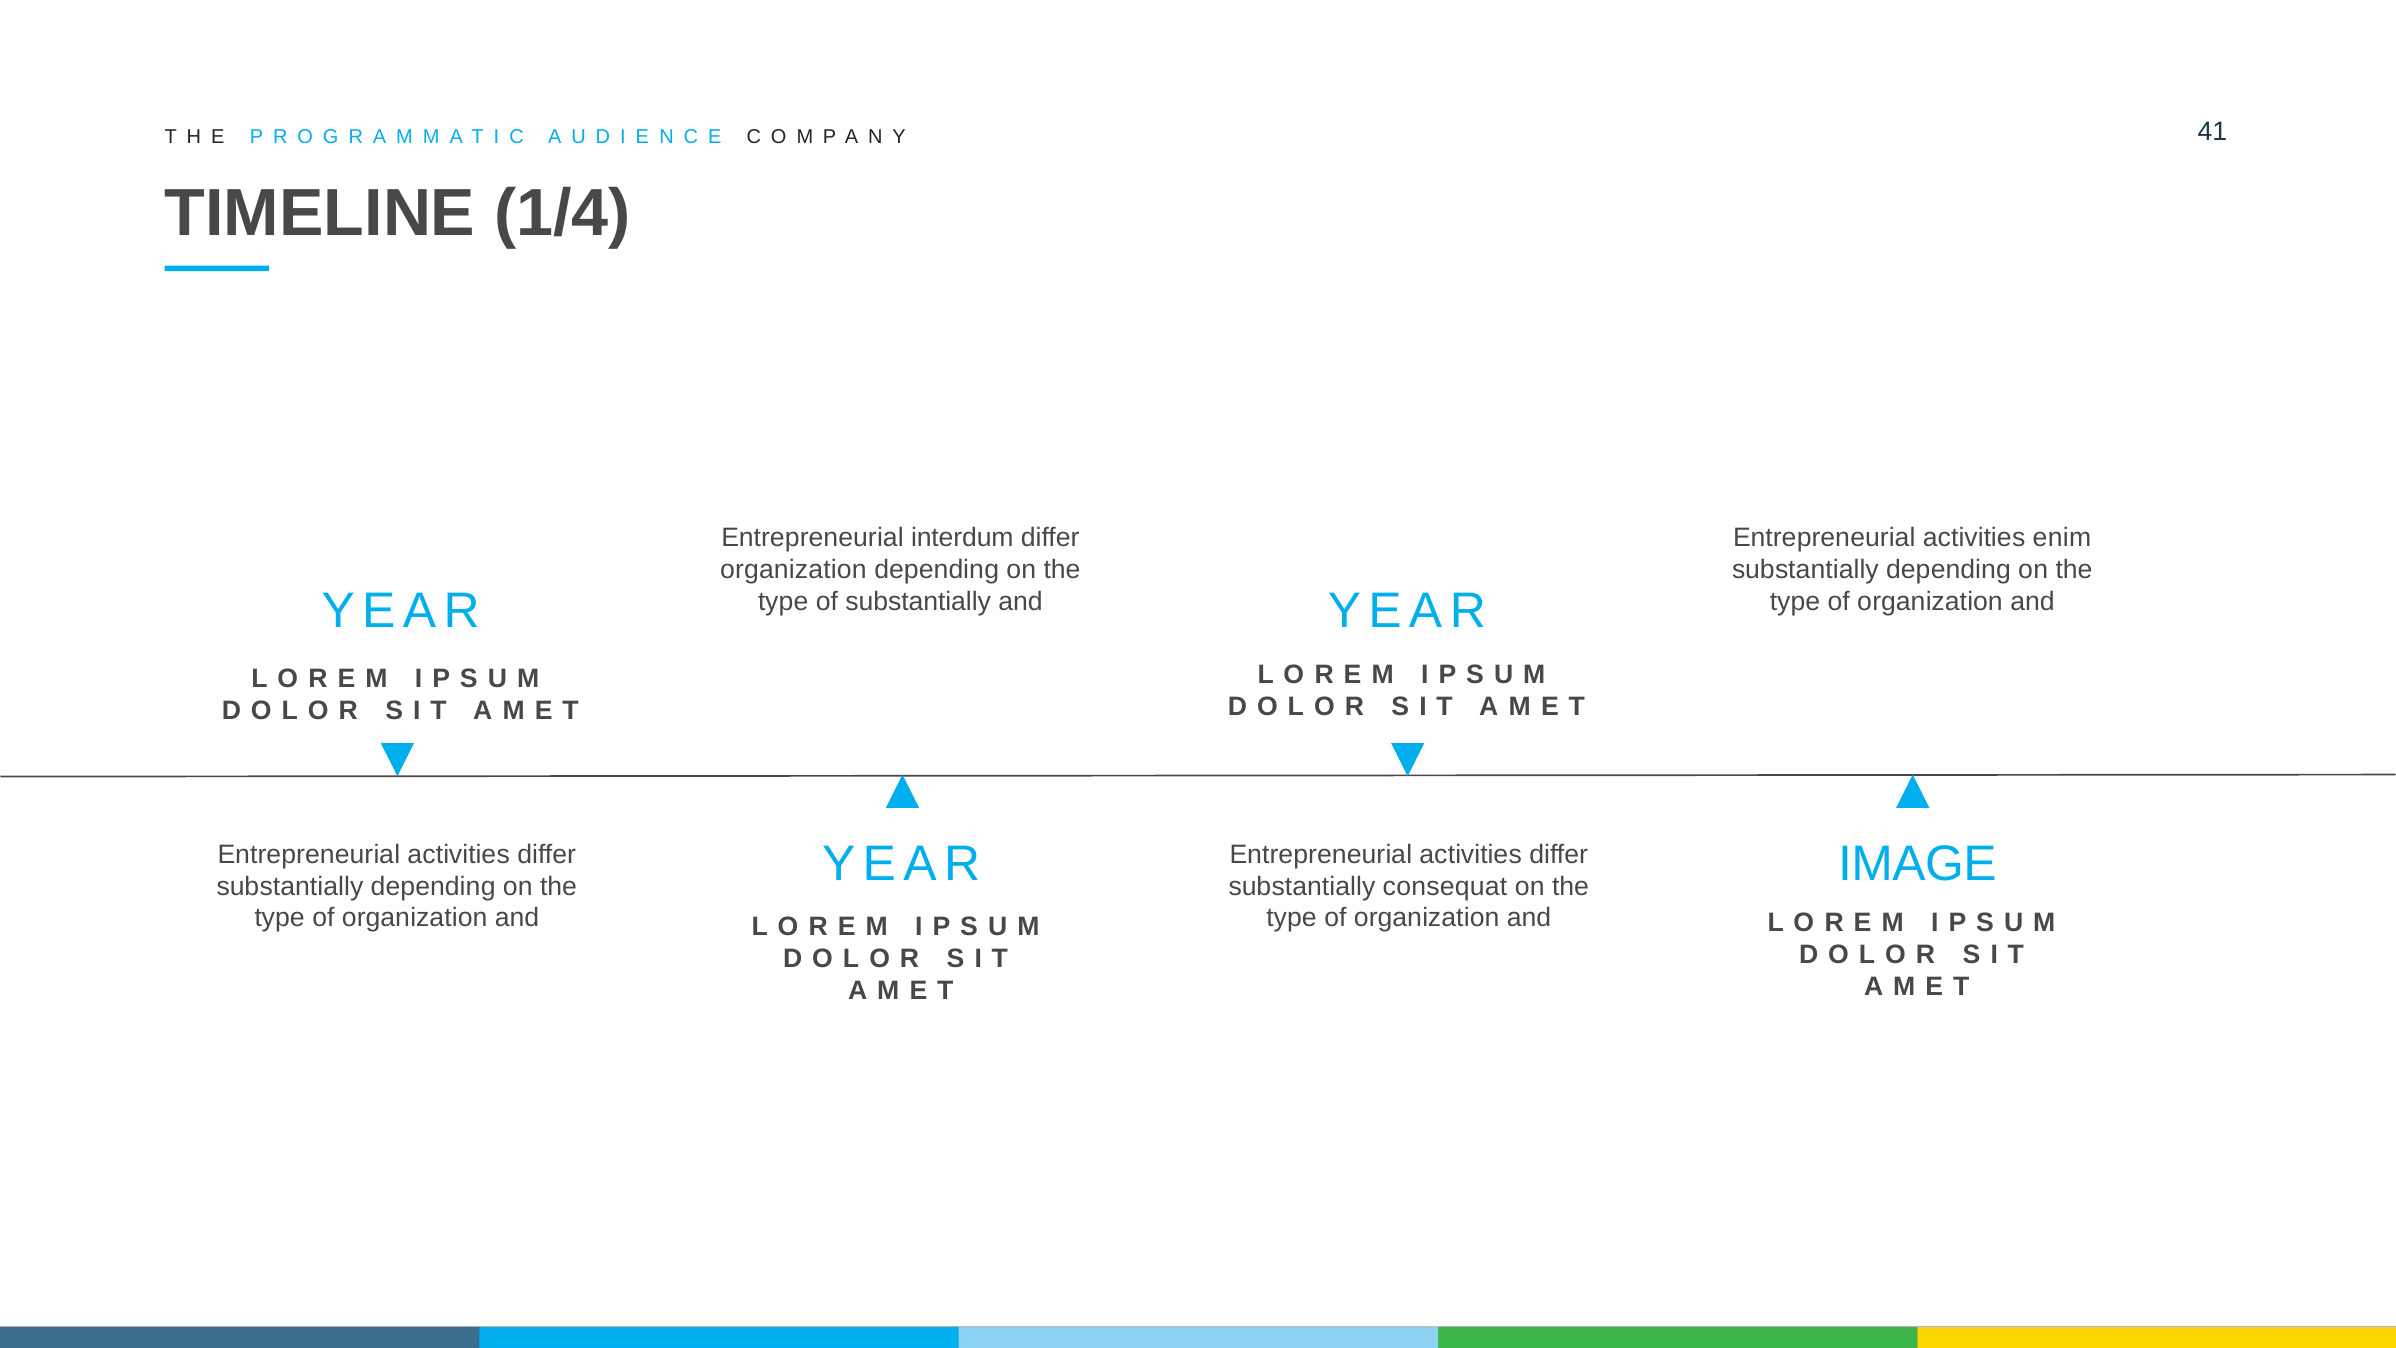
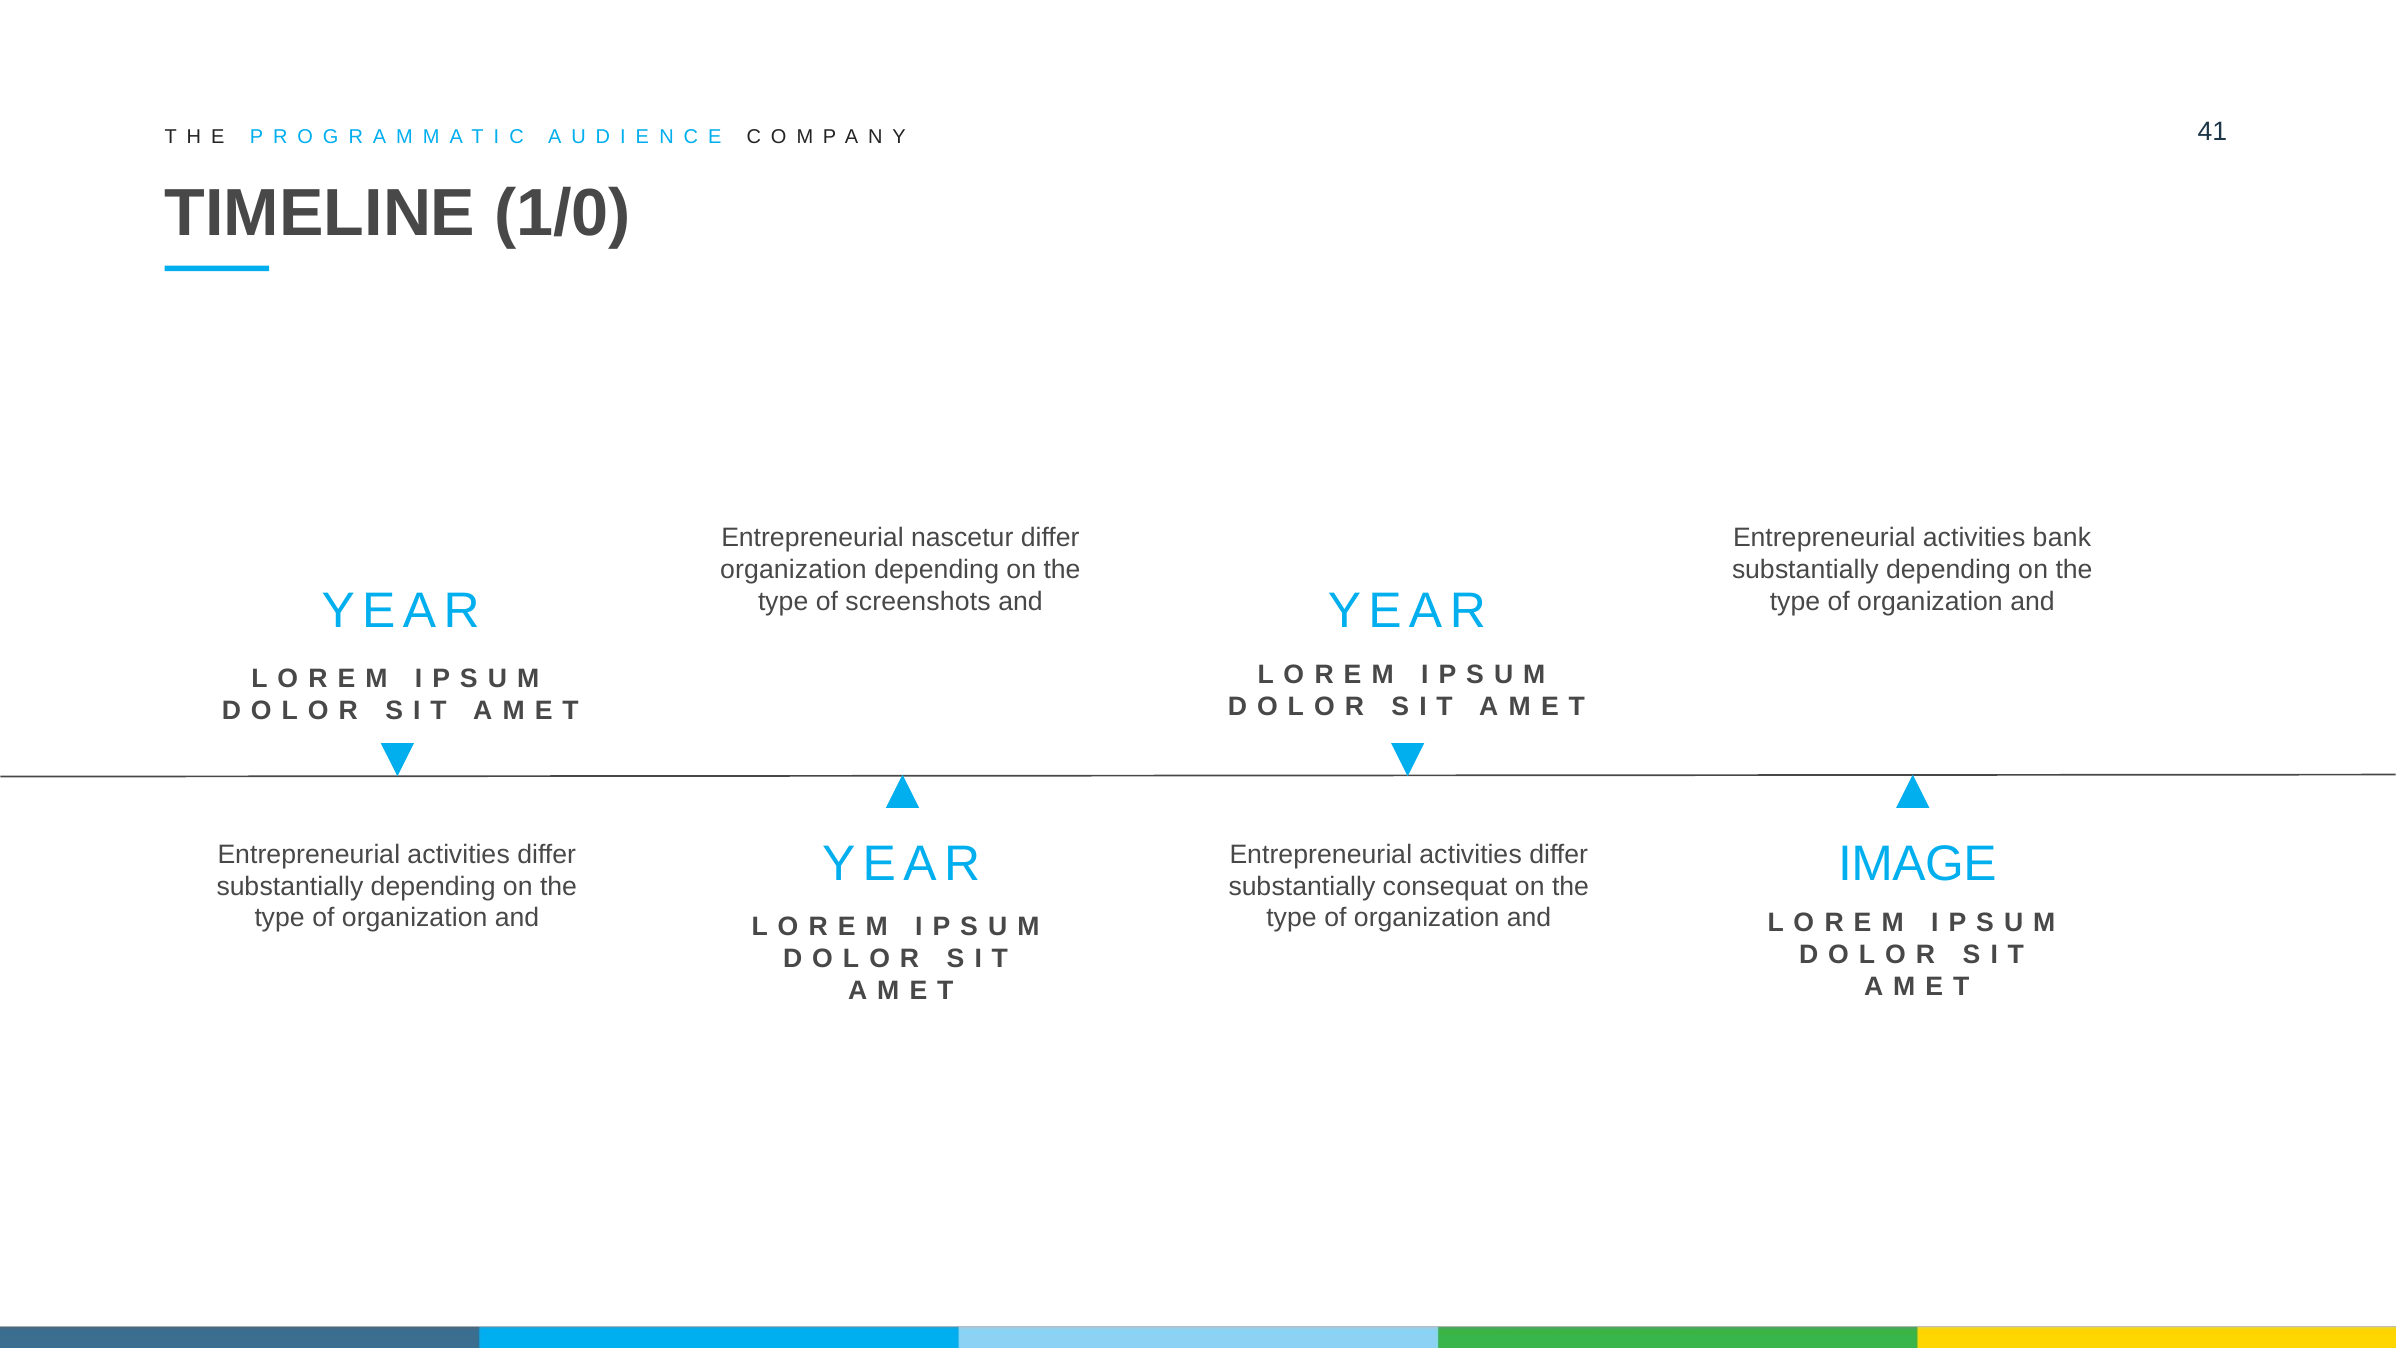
1/4: 1/4 -> 1/0 (563, 213)
interdum: interdum -> nascetur (962, 537)
enim: enim -> bank (2062, 537)
of substantially: substantially -> screenshots (918, 601)
